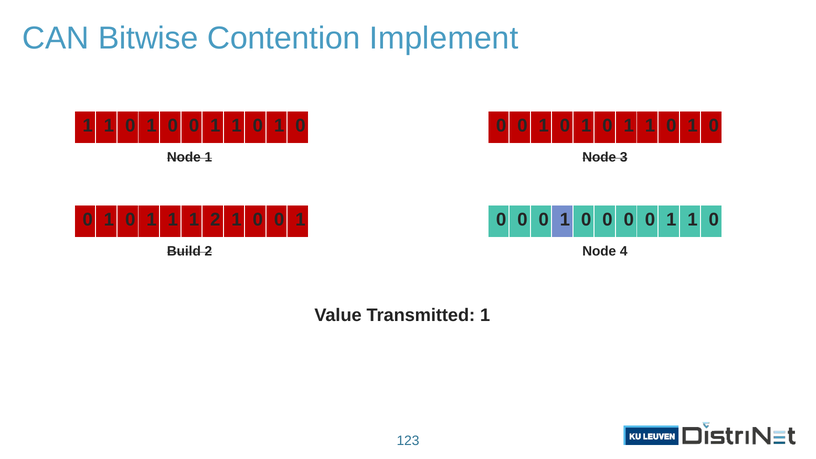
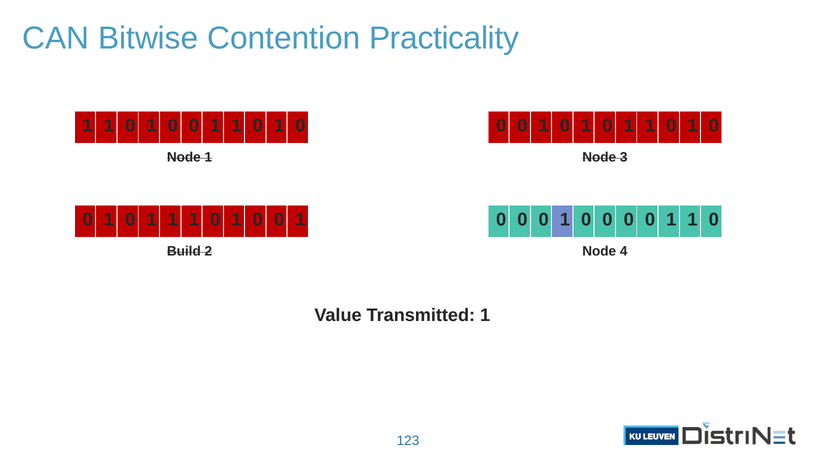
Implement: Implement -> Practicality (444, 38)
1 1 1 2: 2 -> 0 (215, 220)
